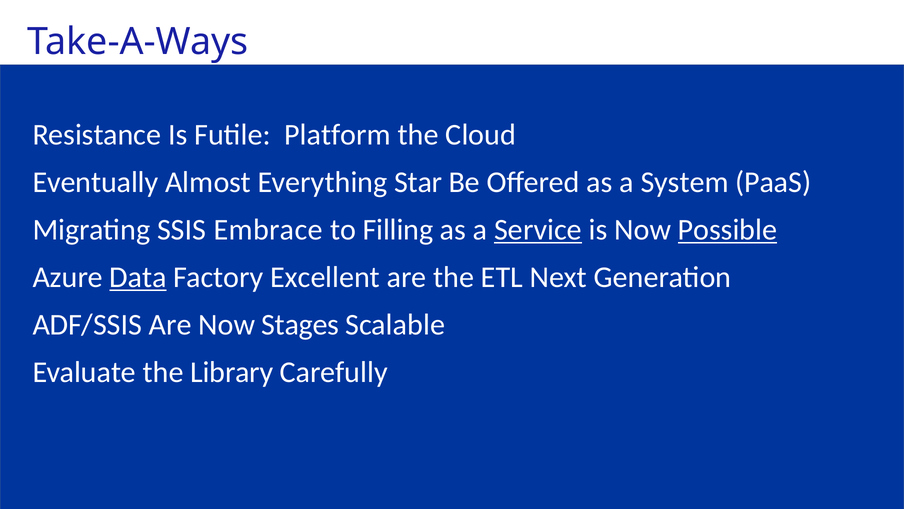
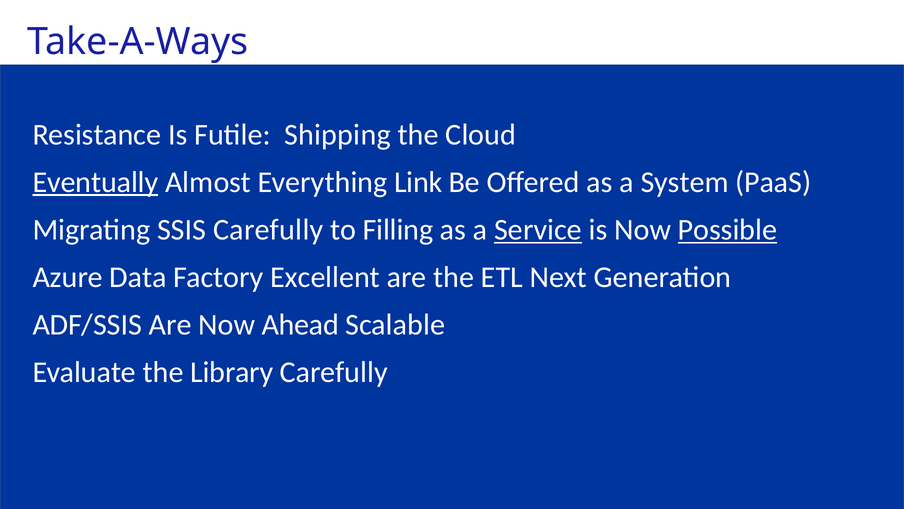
Platform: Platform -> Shipping (337, 135)
Eventually underline: none -> present (95, 182)
Star: Star -> Link (418, 182)
SSIS Embrace: Embrace -> Carefully (268, 229)
Data underline: present -> none (138, 277)
Stages: Stages -> Ahead (300, 324)
